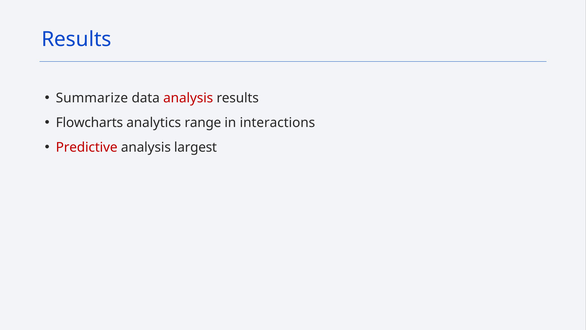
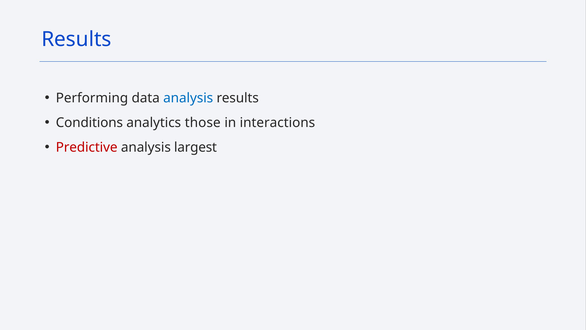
Summarize: Summarize -> Performing (92, 98)
analysis colour: red -> blue (188, 98)
Flowcharts: Flowcharts -> Conditions (89, 123)
range: range -> those (203, 123)
